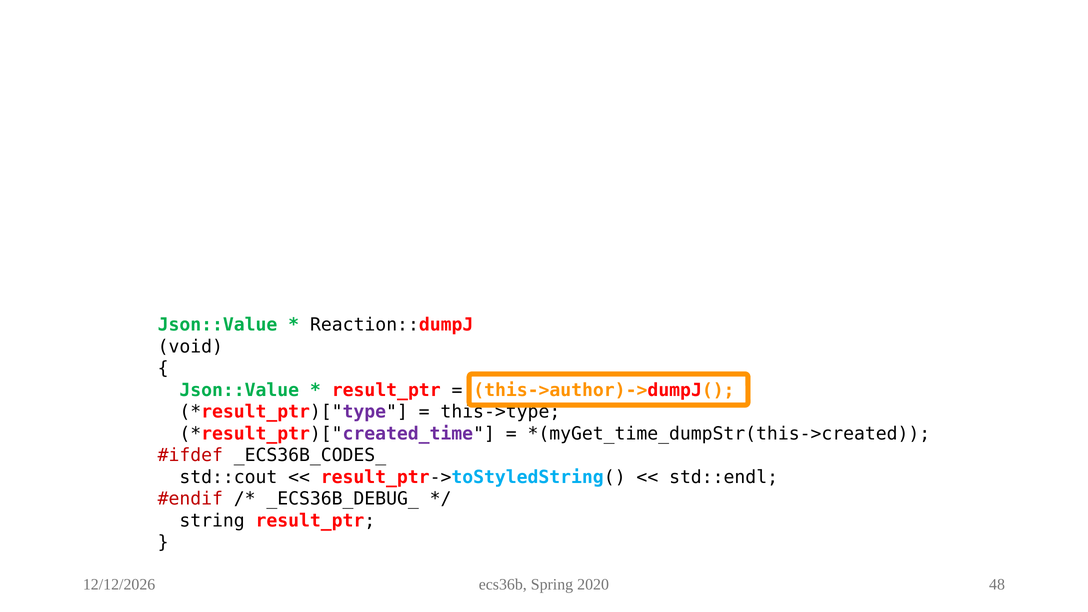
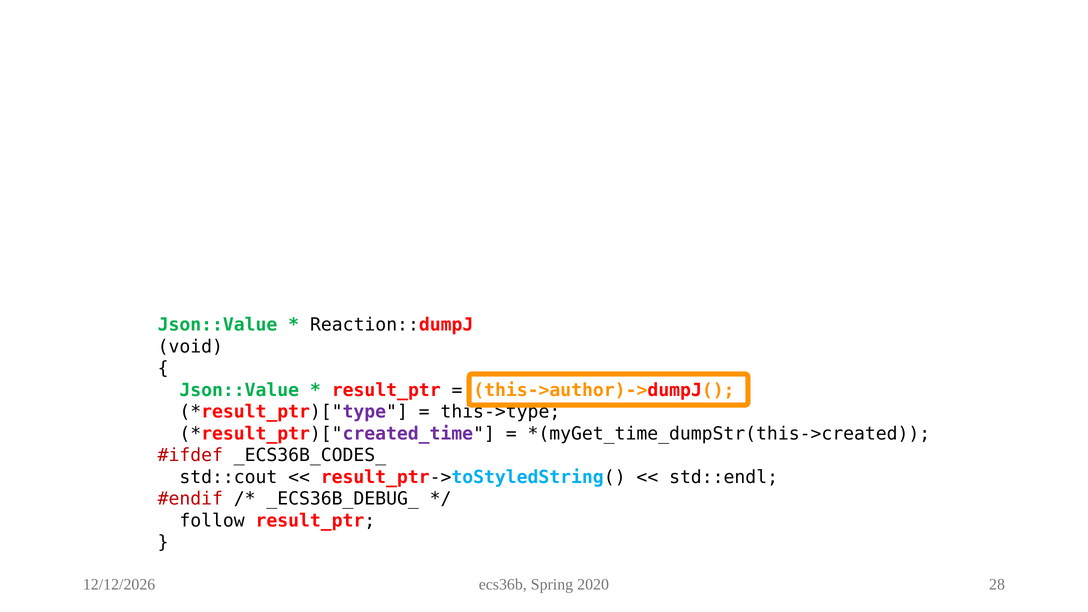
string: string -> follow (212, 521)
48: 48 -> 28 (997, 585)
